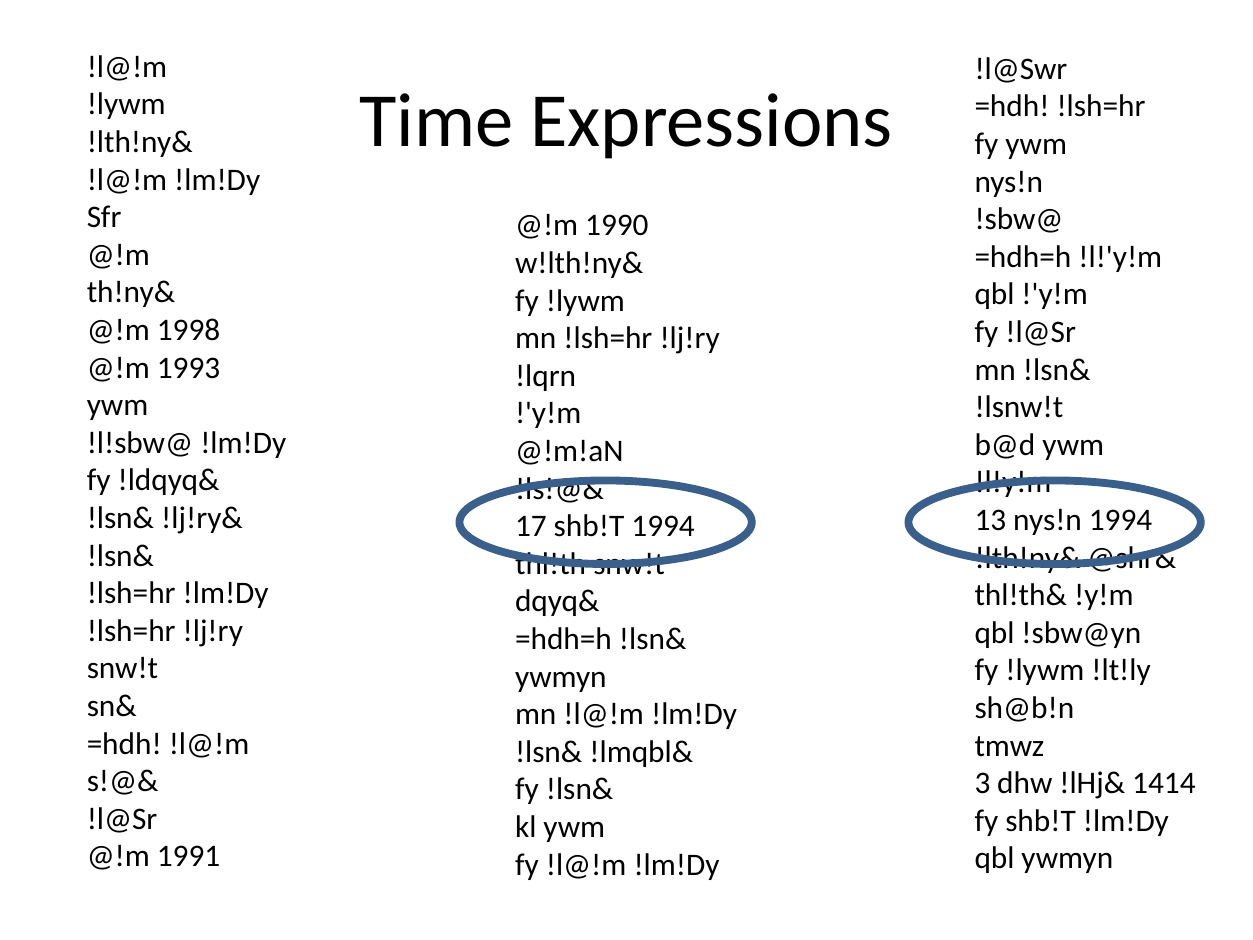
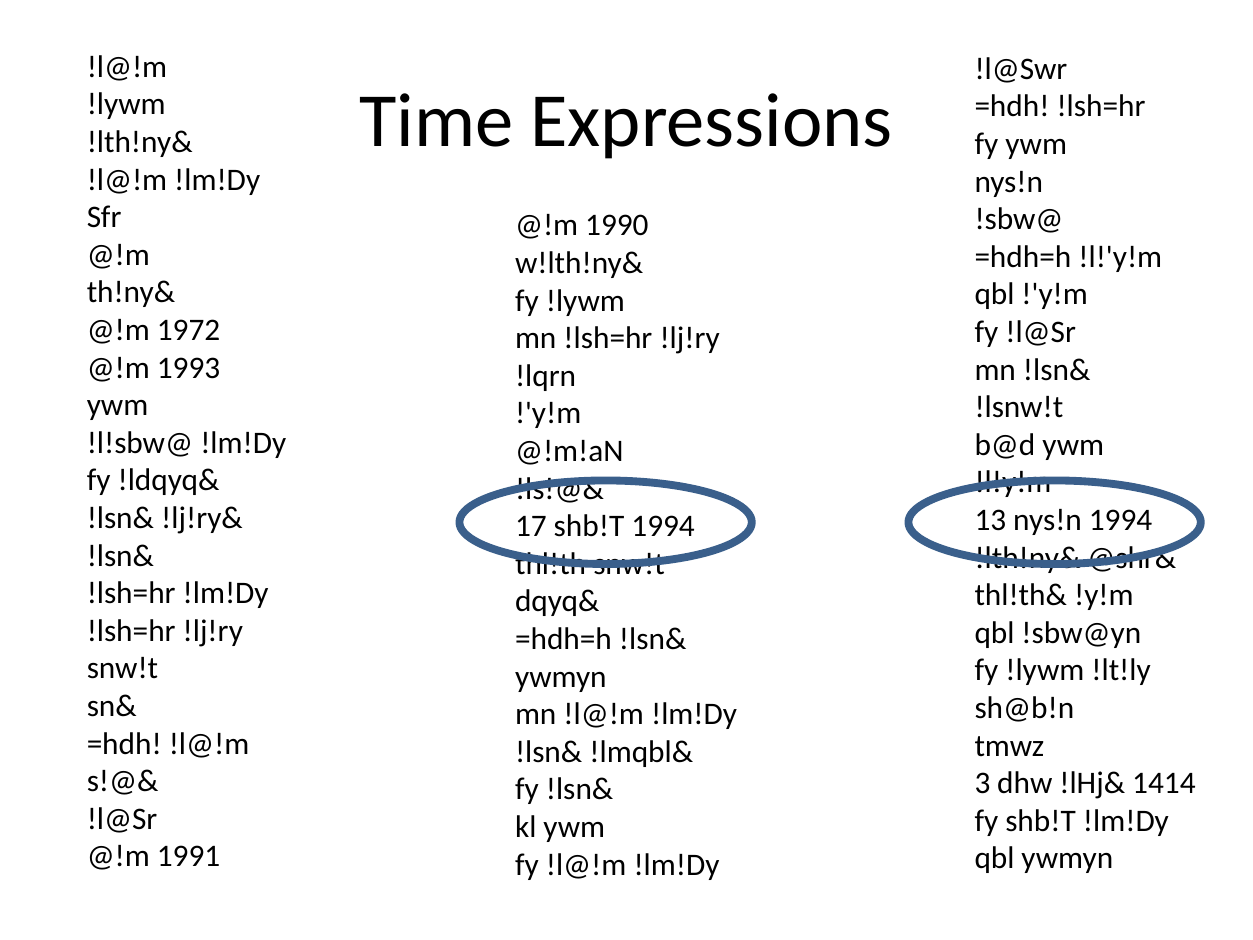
1998: 1998 -> 1972 (189, 330)
